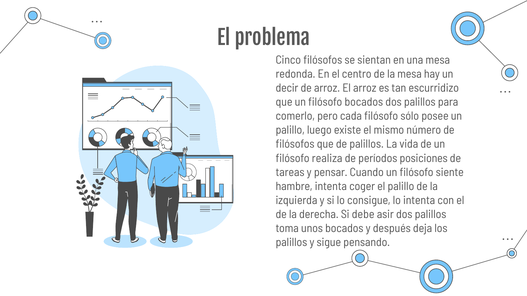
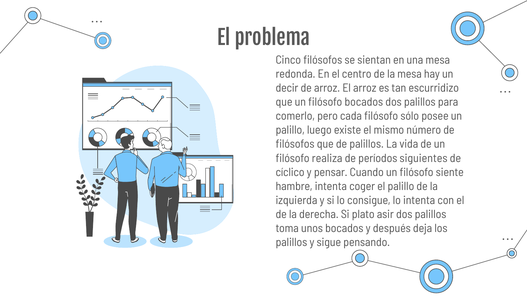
posiciones: posiciones -> siguientes (424, 158)
tareas: tareas -> cíclico (290, 172)
debe: debe -> plato (363, 215)
